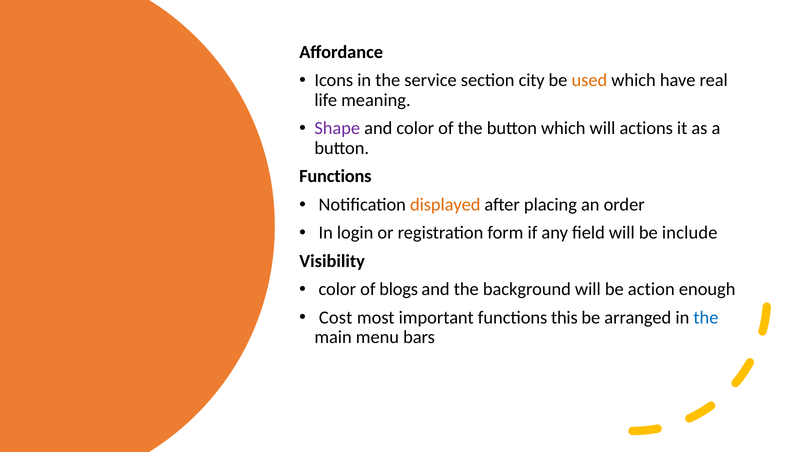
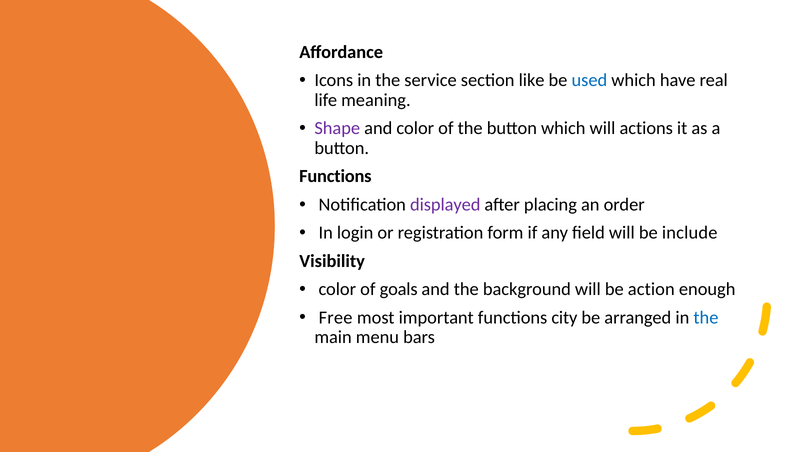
city: city -> like (532, 80)
used colour: orange -> blue (589, 80)
displayed colour: orange -> purple (445, 205)
blogs: blogs -> goals (399, 289)
Cost: Cost -> Free (336, 318)
this: this -> city (564, 318)
